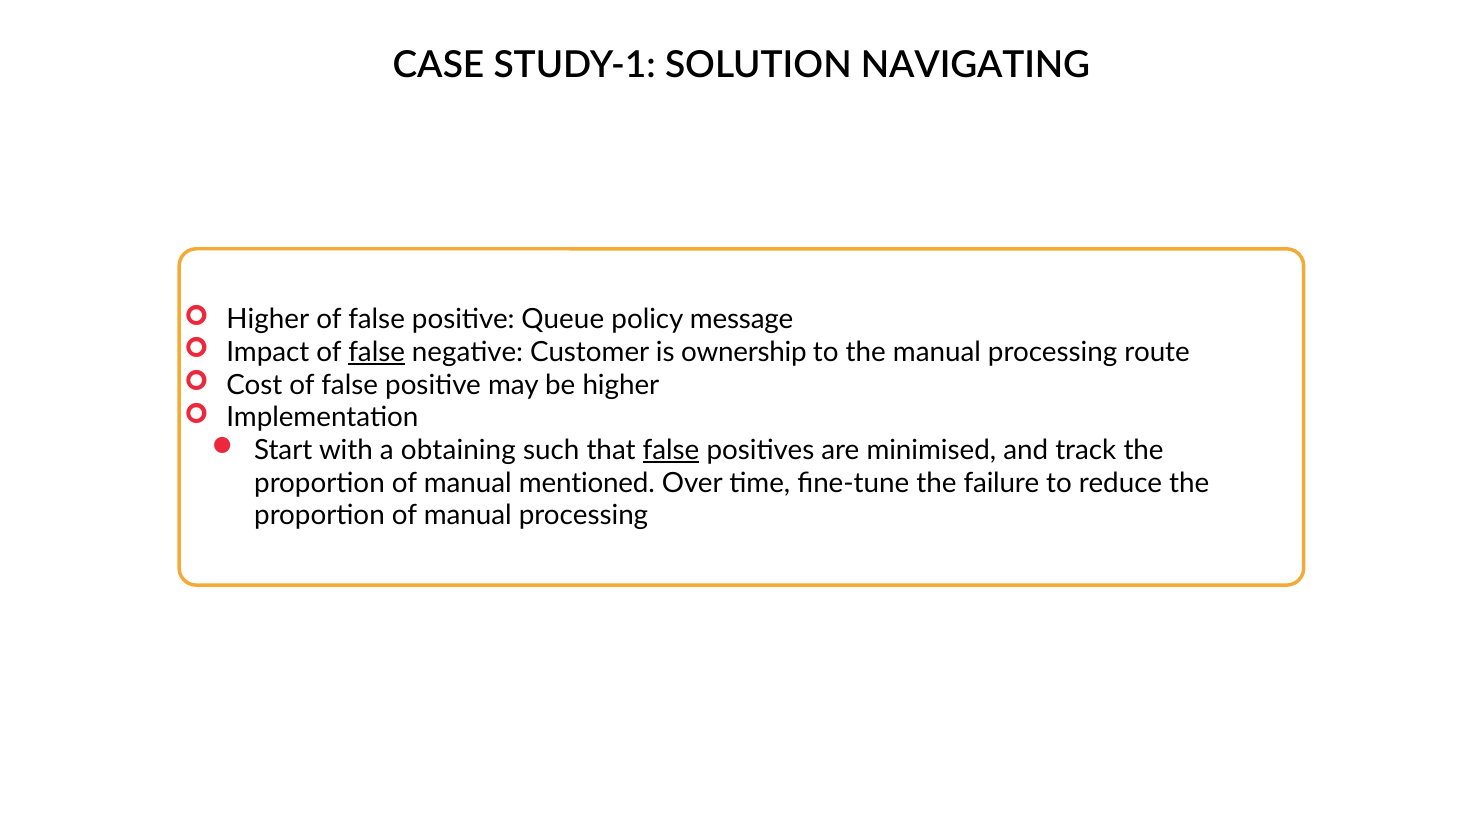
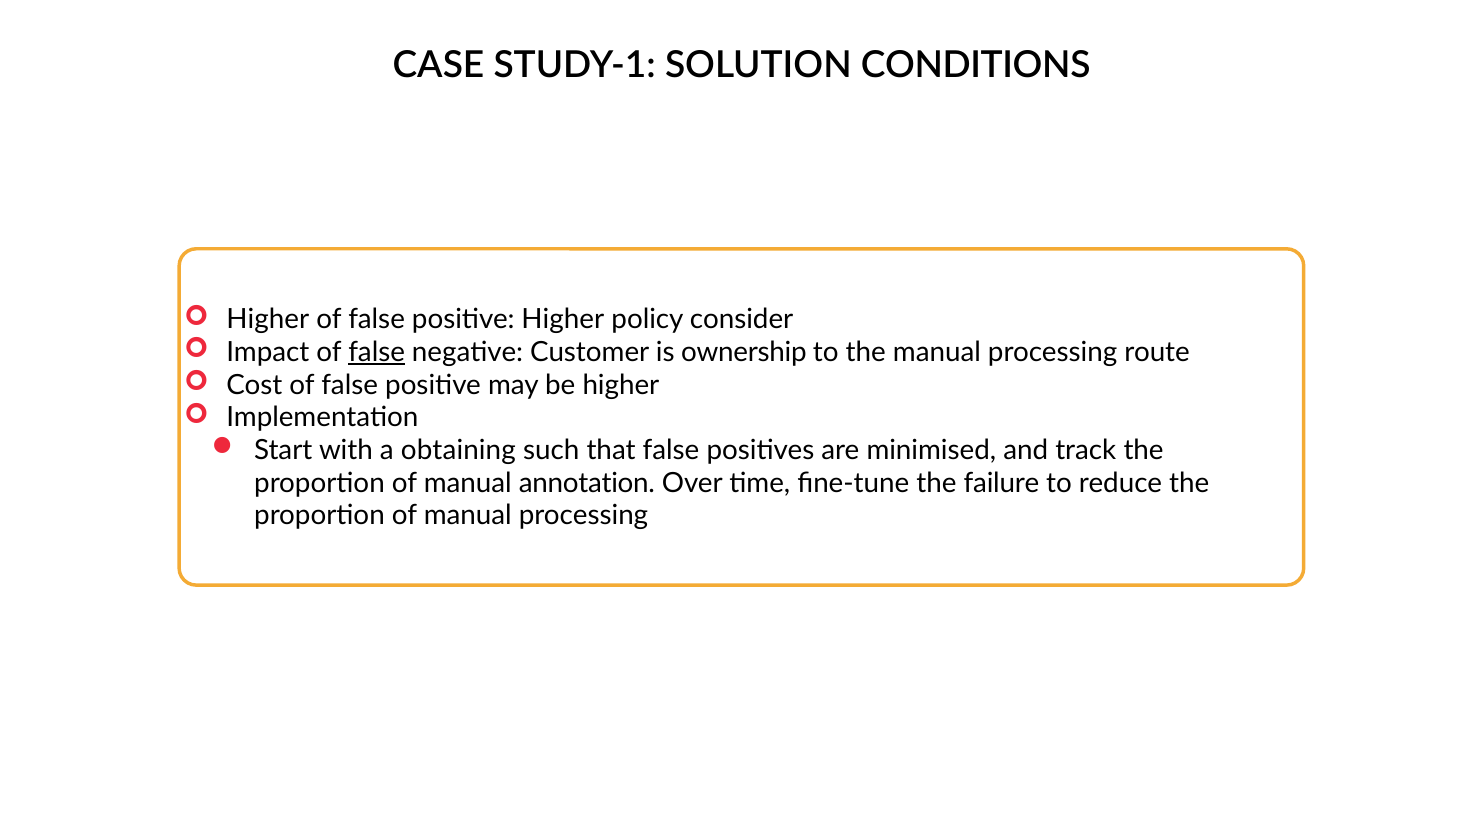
NAVIGATING: NAVIGATING -> CONDITIONS (976, 66)
positive Queue: Queue -> Higher (563, 320)
message: message -> consider (742, 320)
false underline: present -> none (671, 450)
mentioned: mentioned -> annotation (587, 483)
